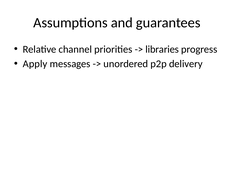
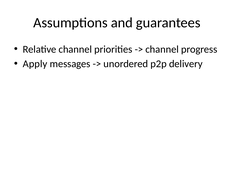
libraries: libraries -> channel (162, 49)
